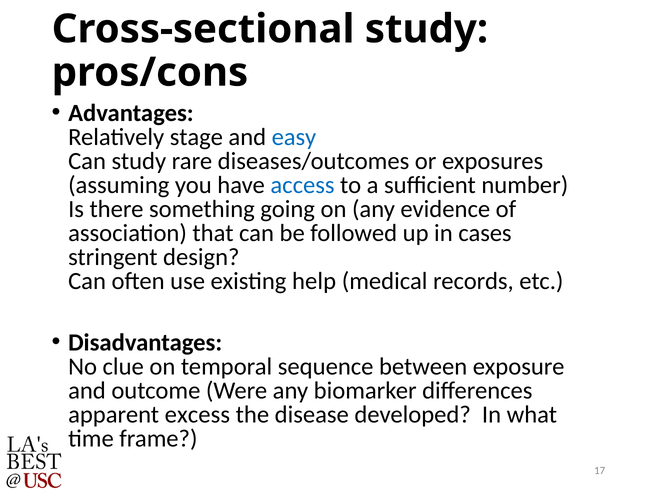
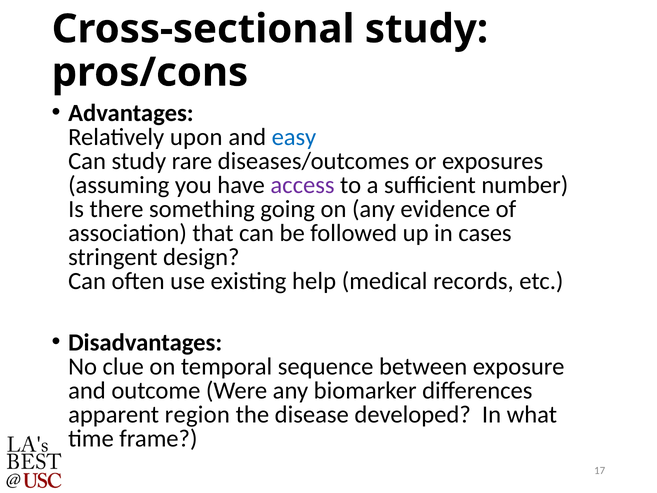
stage: stage -> upon (196, 137)
access colour: blue -> purple (303, 185)
excess: excess -> region (197, 414)
